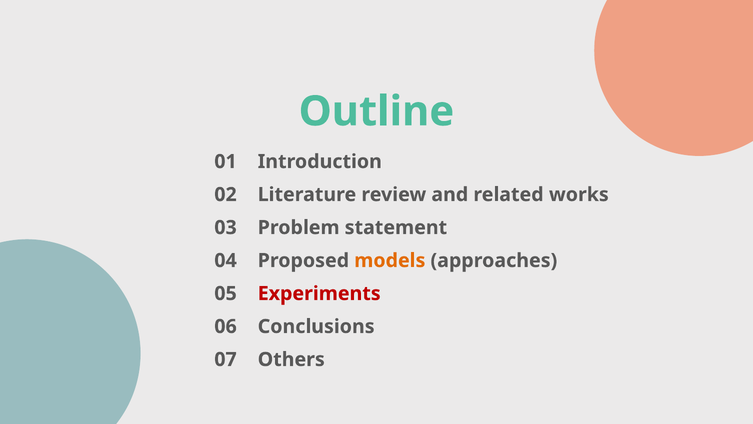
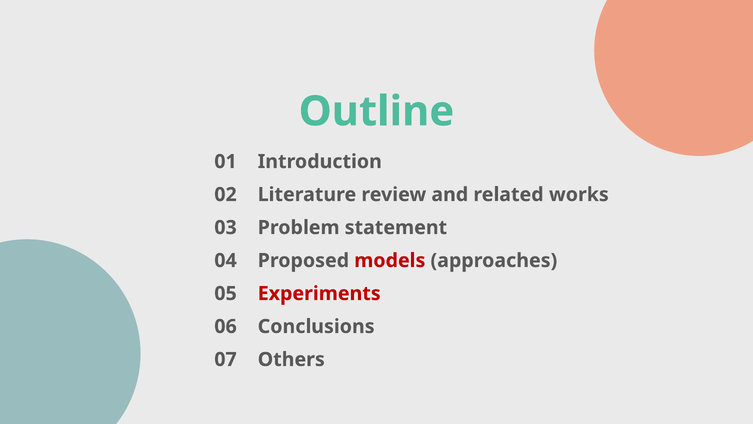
models colour: orange -> red (390, 260)
